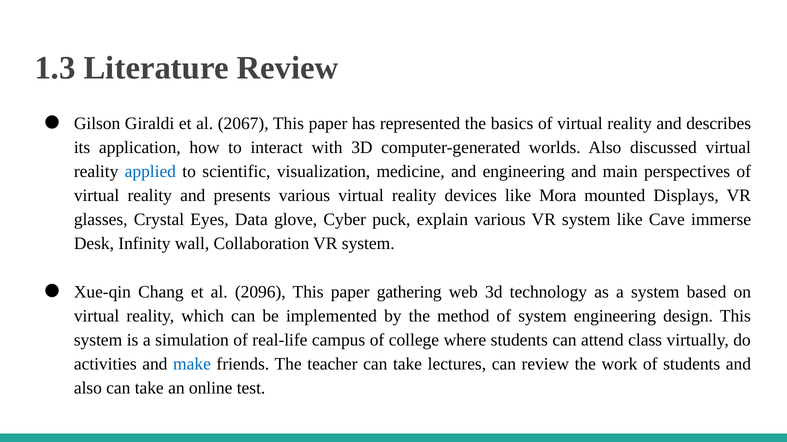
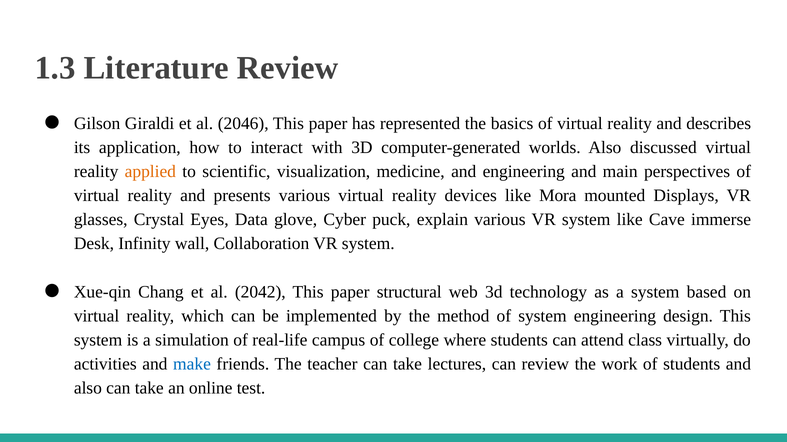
2067: 2067 -> 2046 (243, 123)
applied colour: blue -> orange (150, 172)
2096: 2096 -> 2042 (260, 292)
gathering: gathering -> structural (409, 292)
